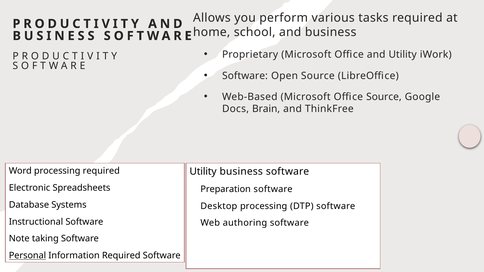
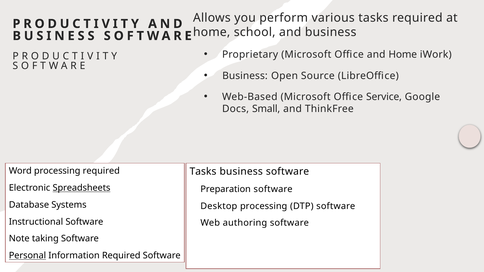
and Utility: Utility -> Home (403, 55)
Software: Software -> Business (245, 76)
Office Source: Source -> Service (384, 97)
Brain: Brain -> Small (266, 109)
Utility: Utility -> Tasks (203, 172)
Spreadsheets underline: none -> present (81, 188)
